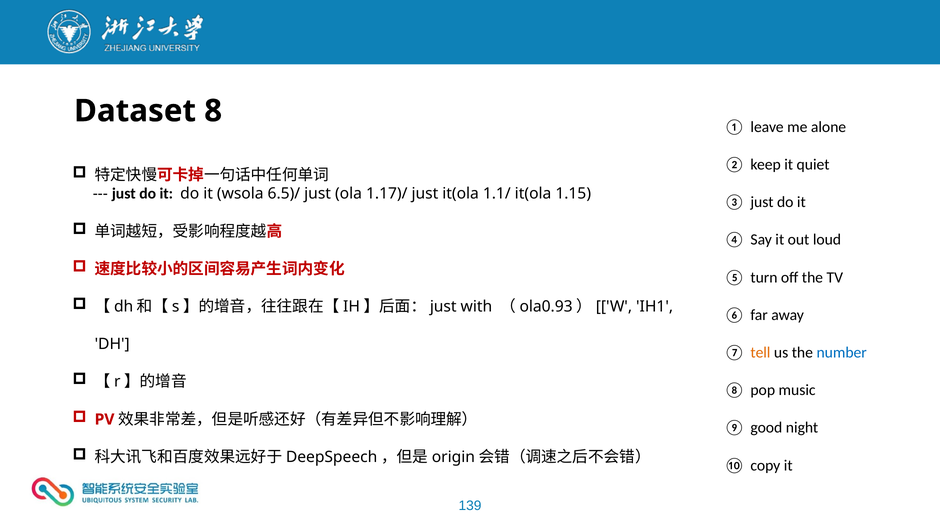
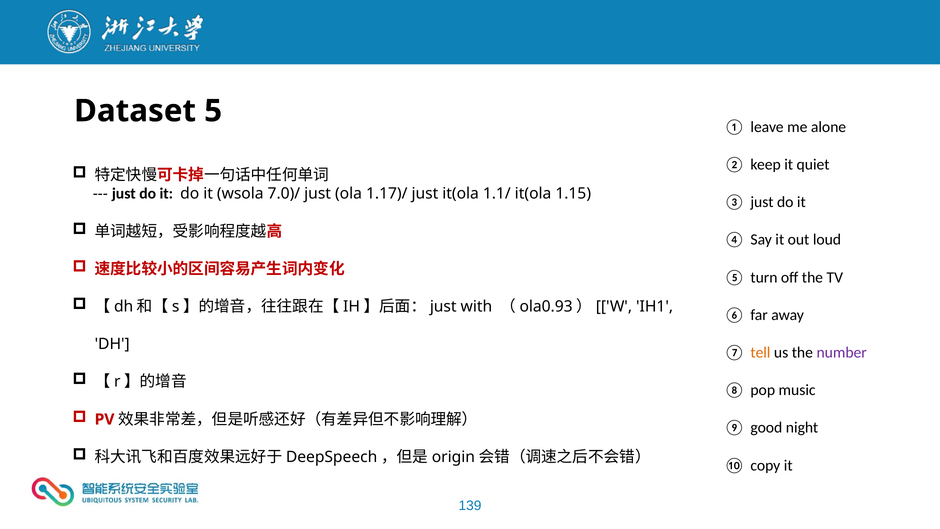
8: 8 -> 5 (213, 111)
6.5)/: 6.5)/ -> 7.0)/ (284, 194)
number colour: blue -> purple (842, 352)
